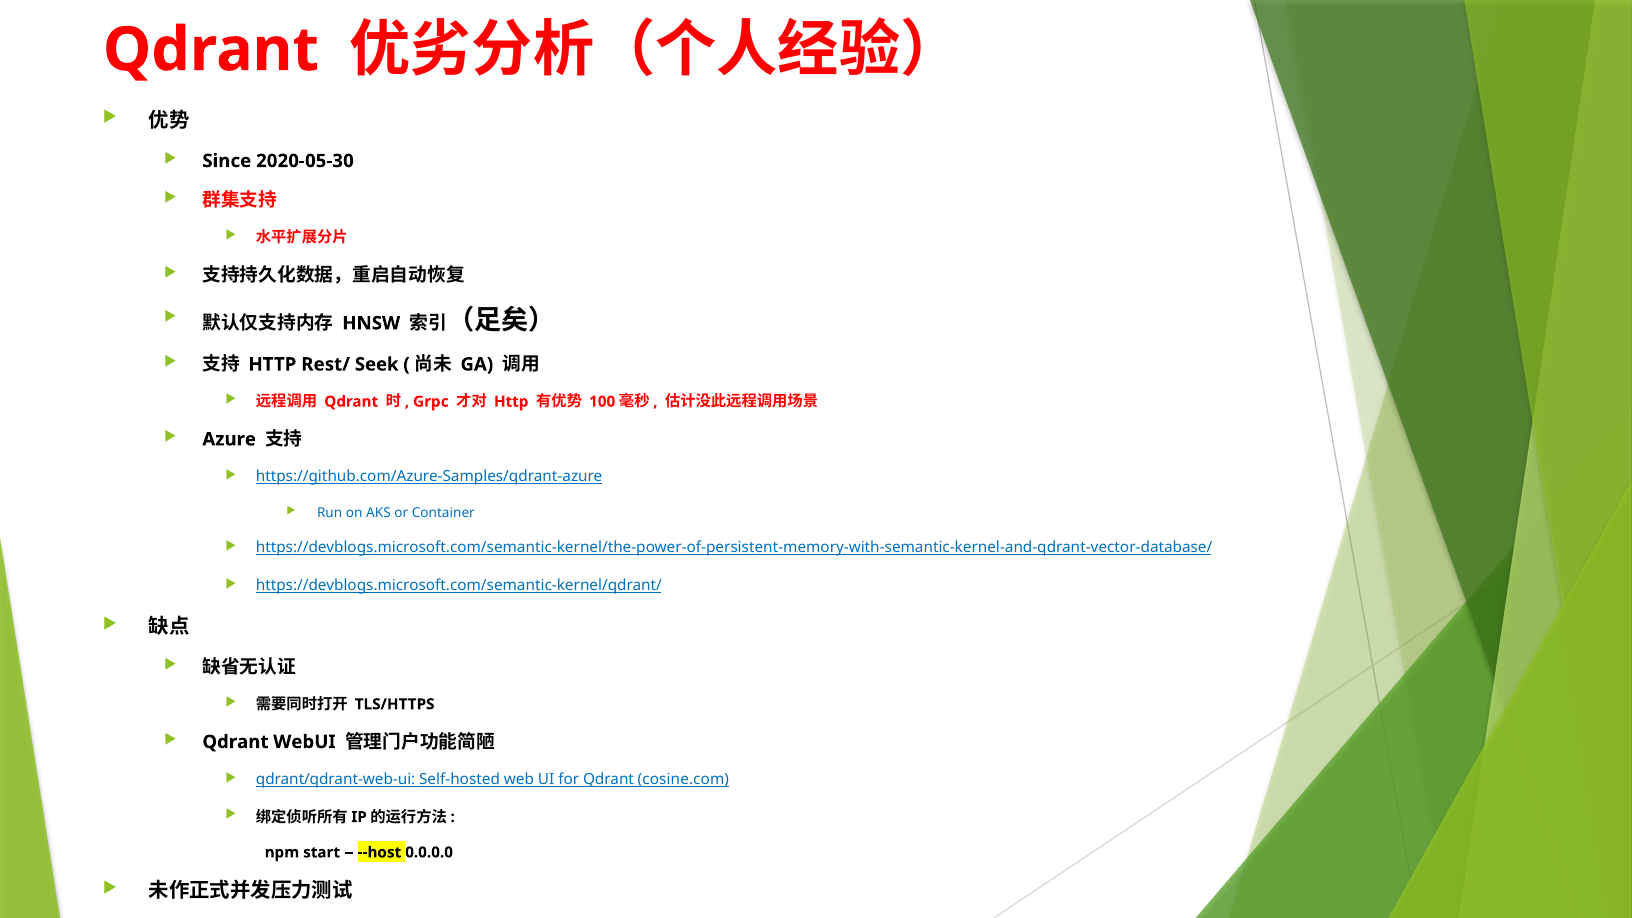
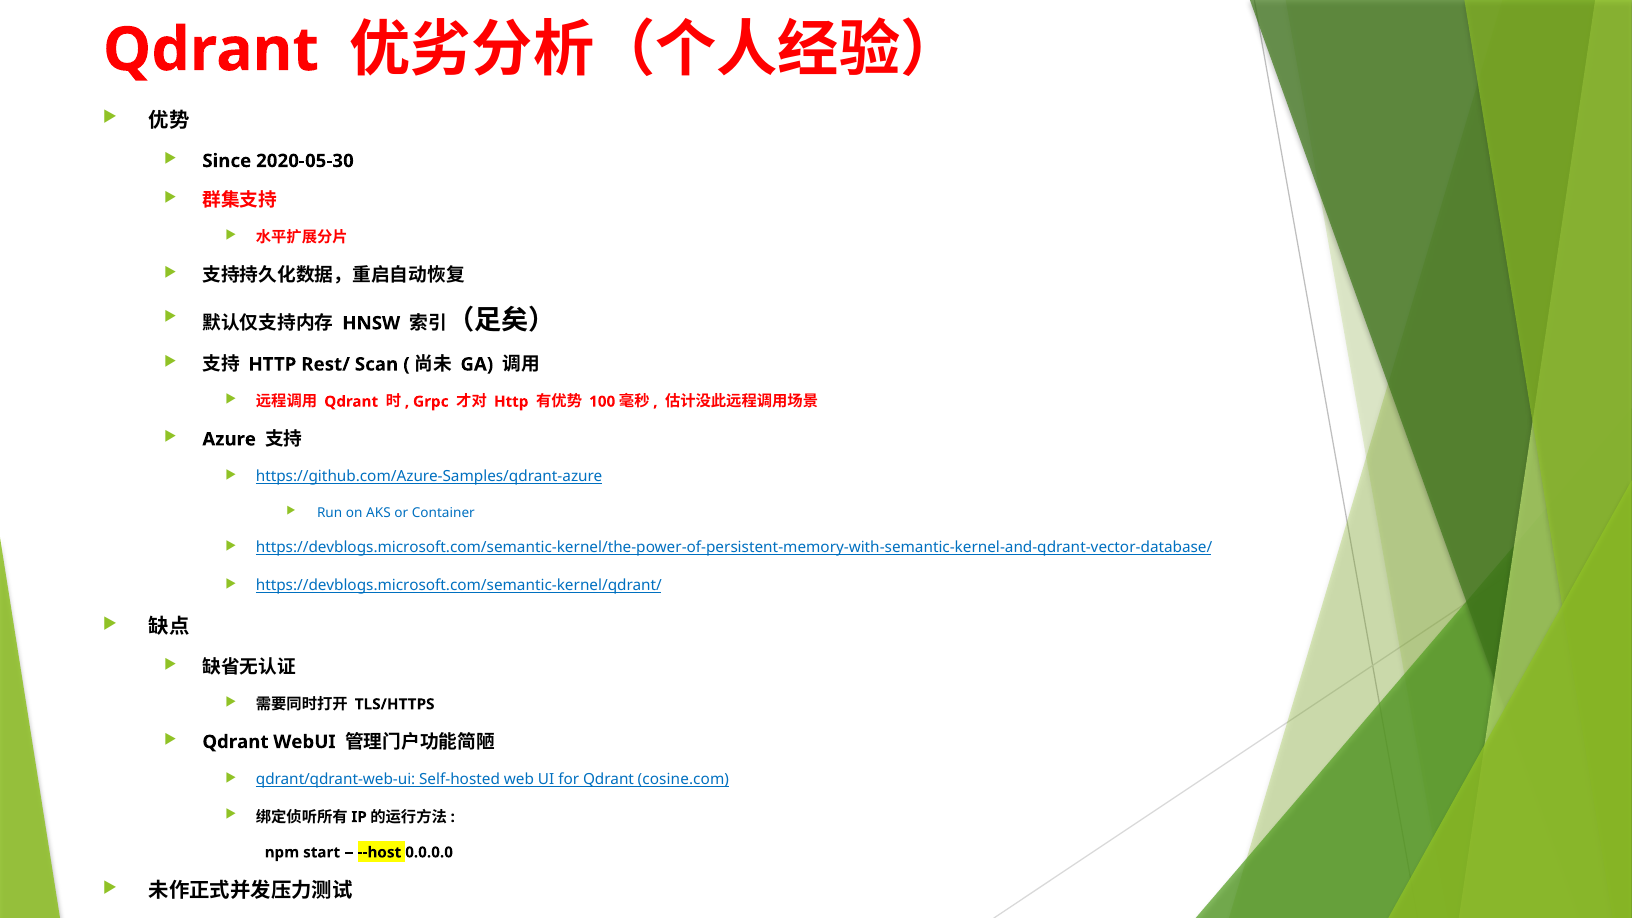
Seek: Seek -> Scan (377, 364)
